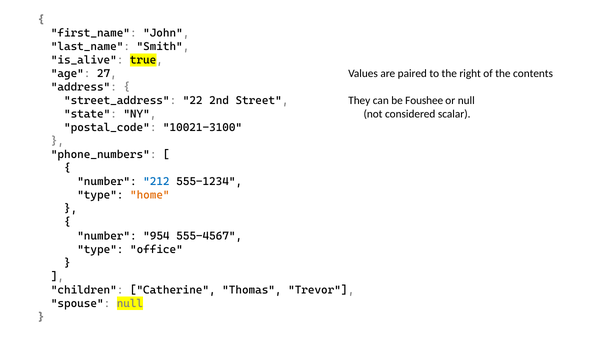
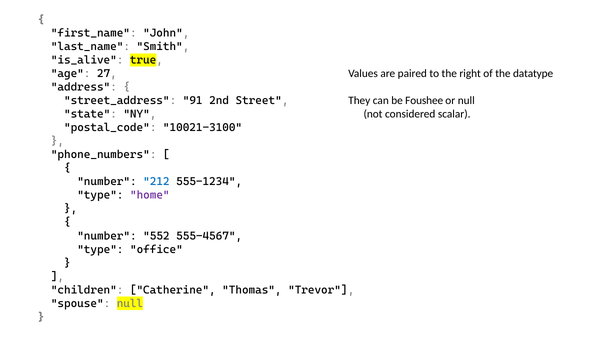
contents: contents -> datatype (533, 74)
22: 22 -> 91 (193, 101)
home colour: orange -> purple (150, 195)
954: 954 -> 552 (156, 236)
